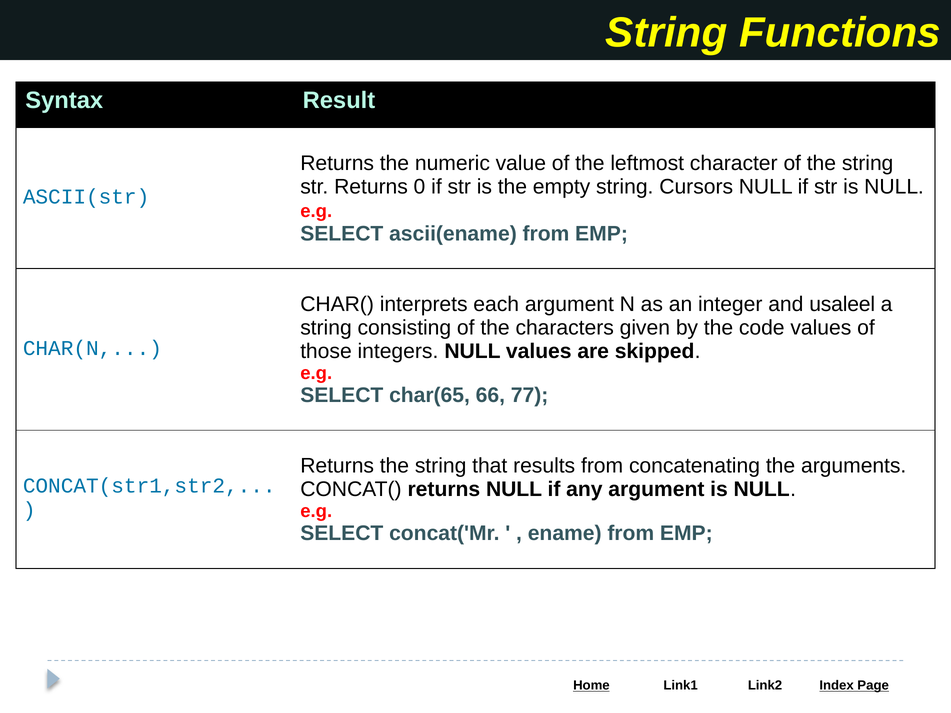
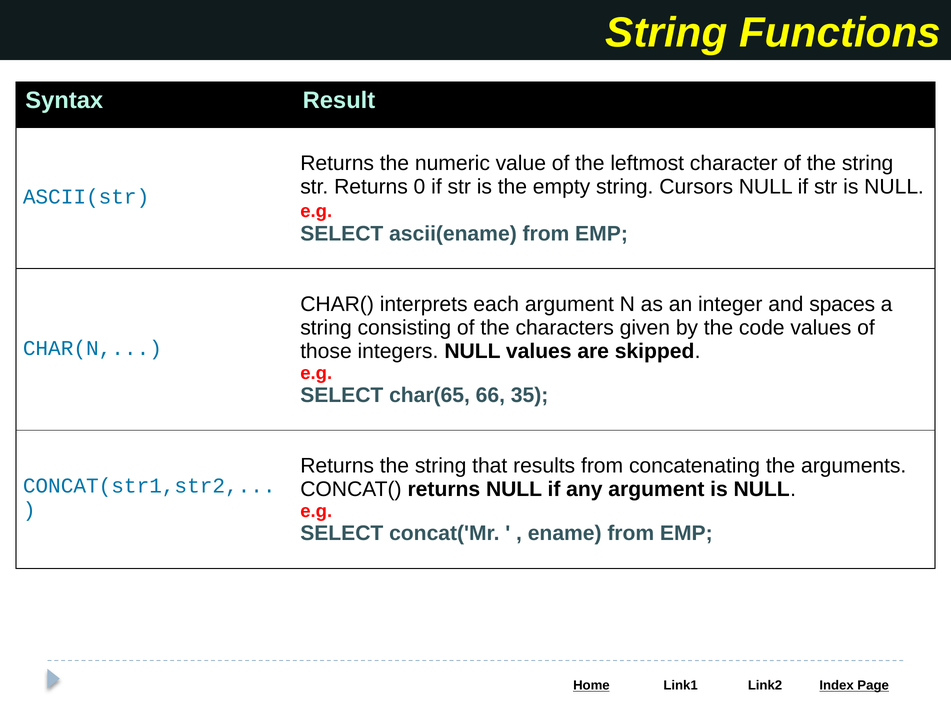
usaleel: usaleel -> spaces (842, 304)
77: 77 -> 35 (530, 395)
